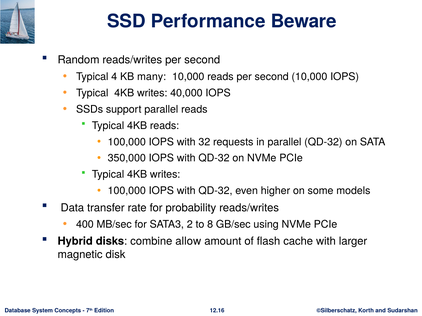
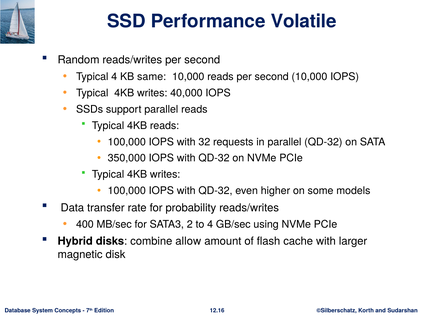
Beware: Beware -> Volatile (304, 21)
many: many -> same (152, 77)
to 8: 8 -> 4 (210, 225)
